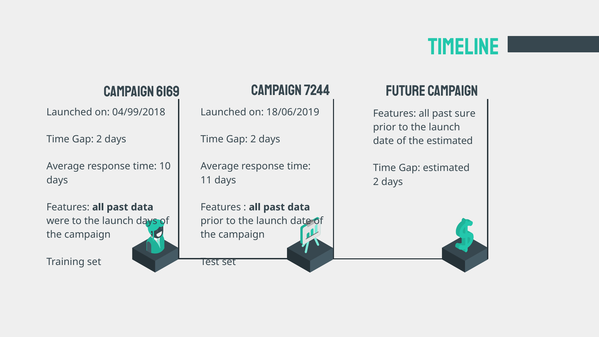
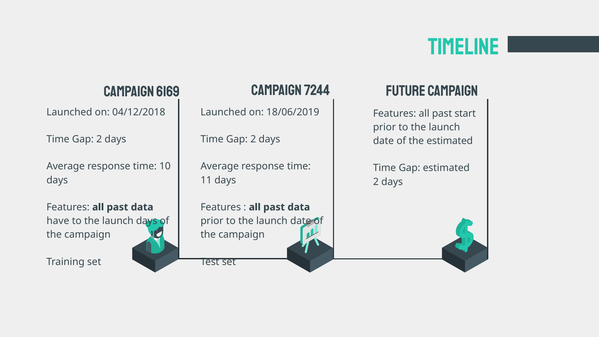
04/99/2018: 04/99/2018 -> 04/12/2018 (139, 112)
sure: sure -> start (465, 113)
were: were -> have (58, 221)
